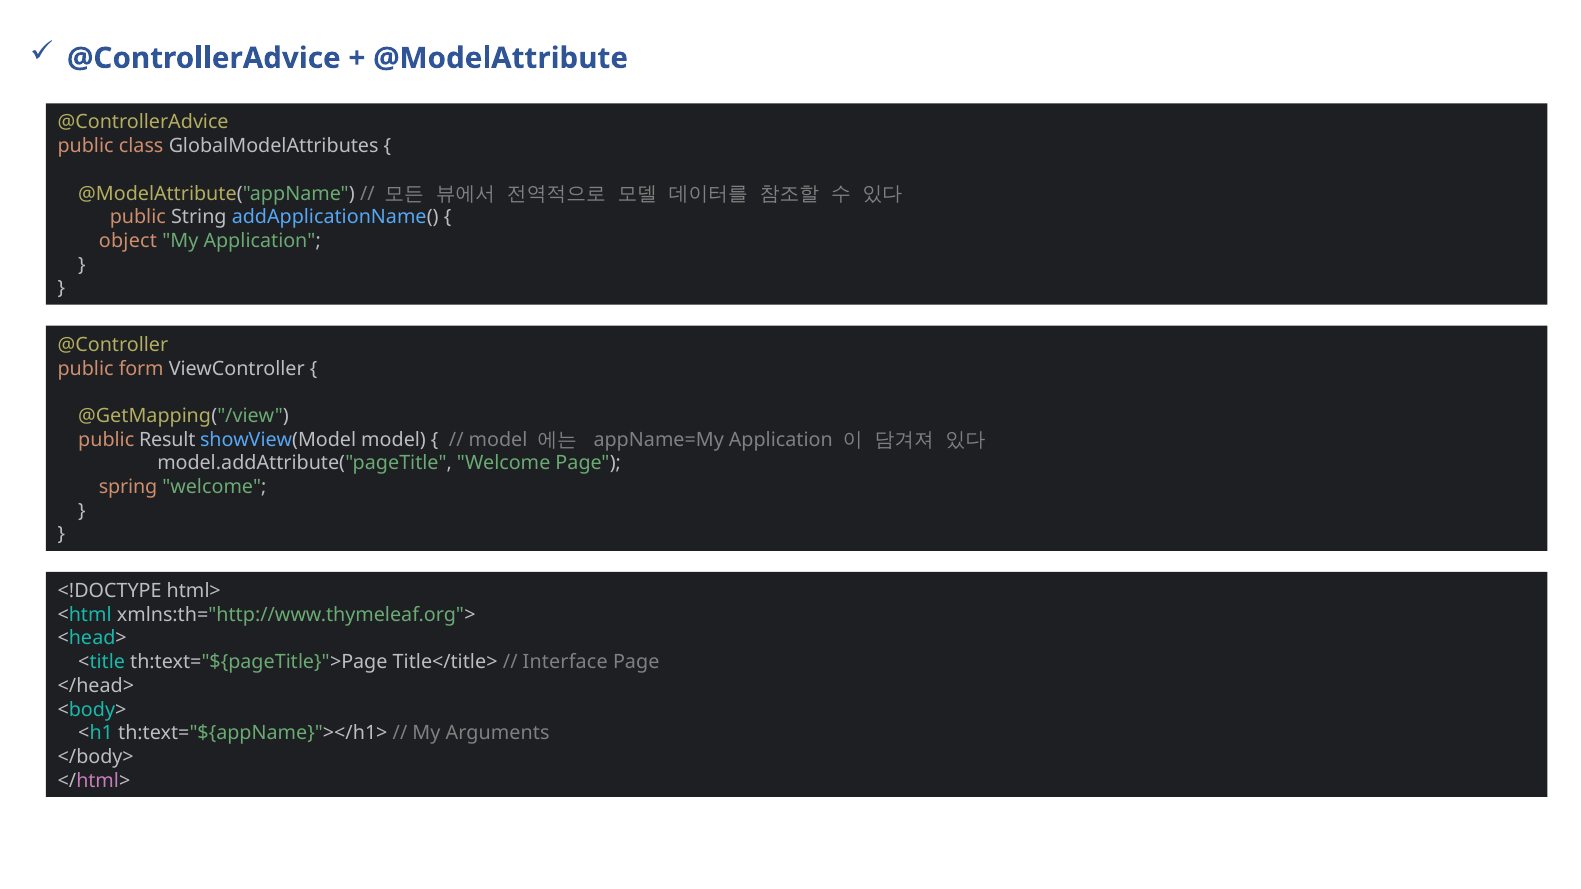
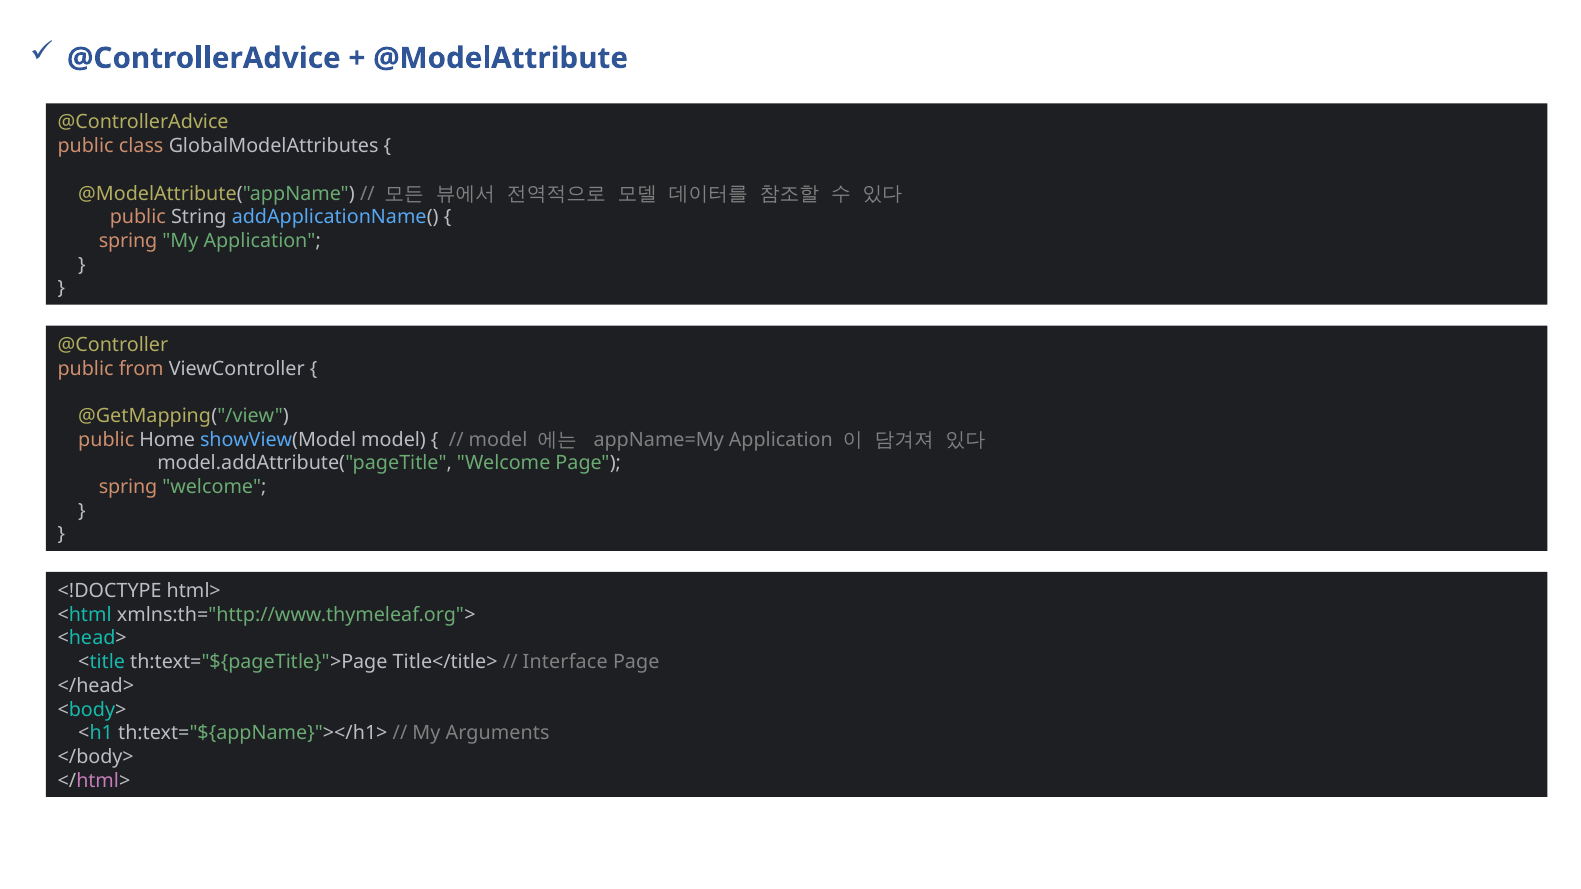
object: object -> spring (128, 241)
form: form -> from (141, 369)
Result: Result -> Home (167, 440)
